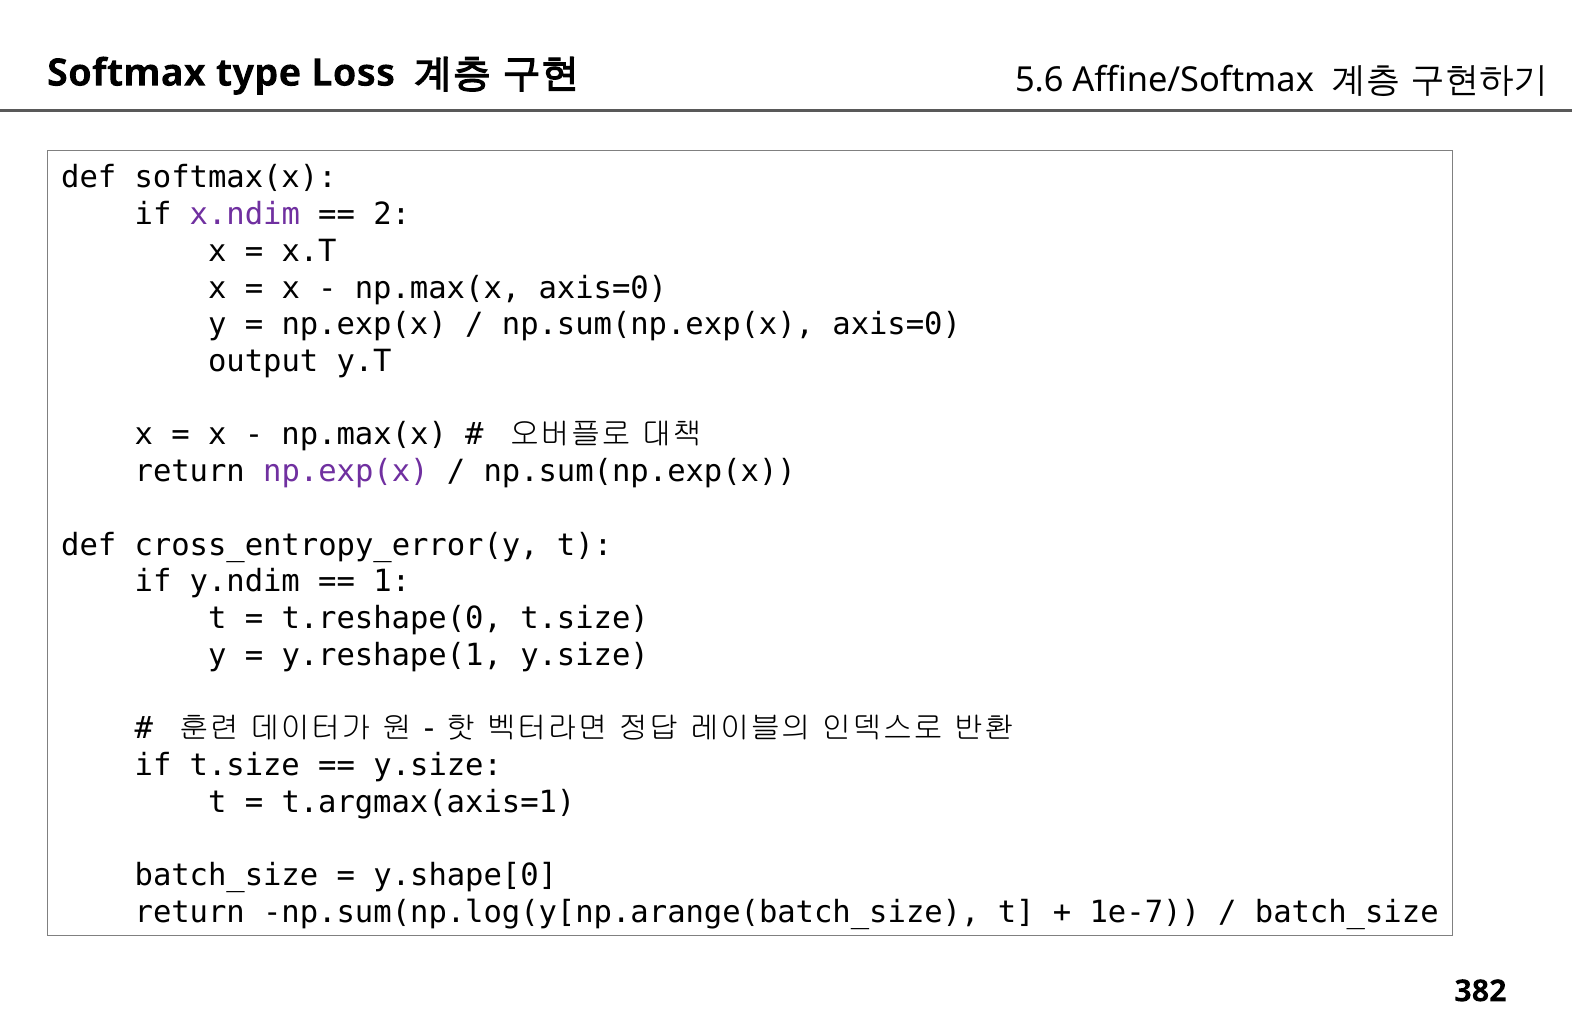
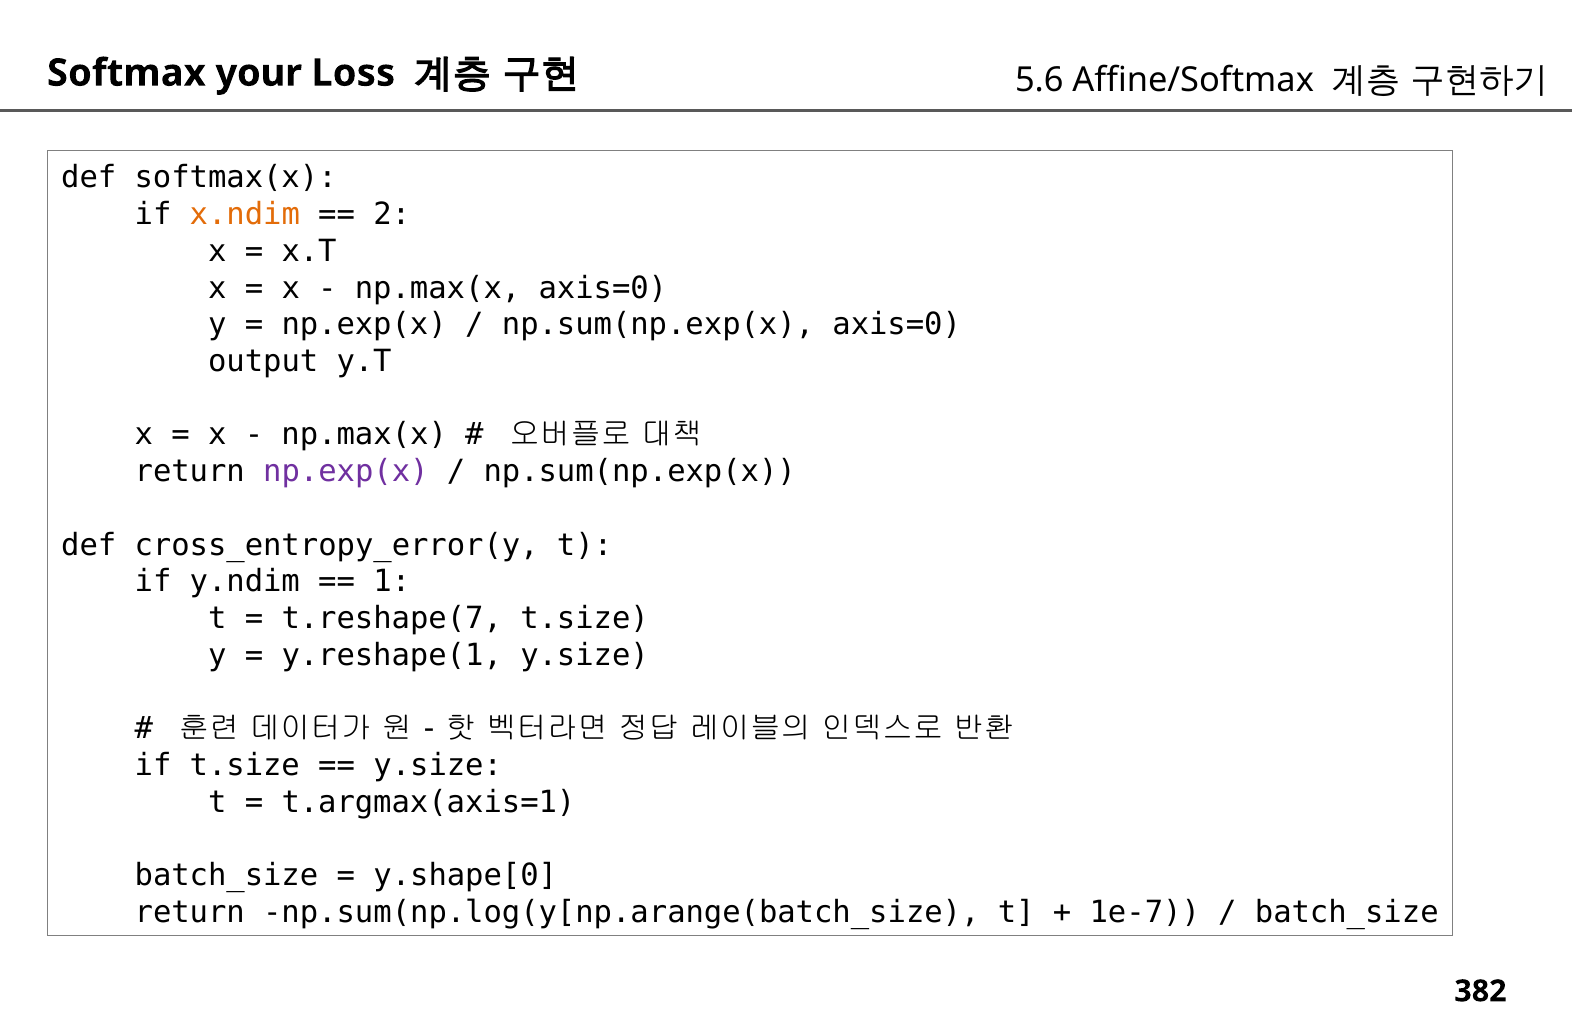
type: type -> your (259, 73)
x.ndim colour: purple -> orange (245, 214)
t.reshape(0: t.reshape(0 -> t.reshape(7 (392, 618)
